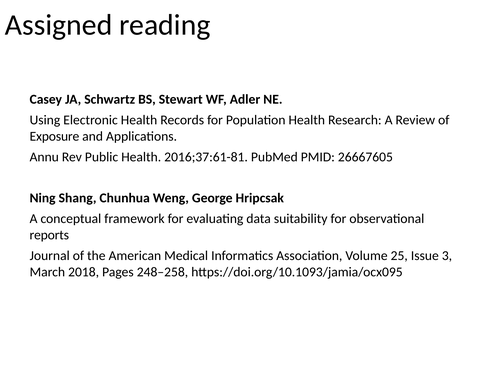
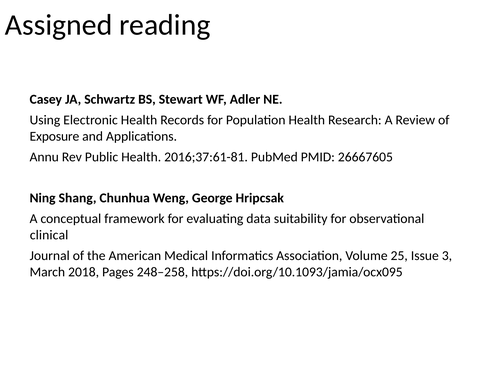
reports: reports -> clinical (49, 235)
